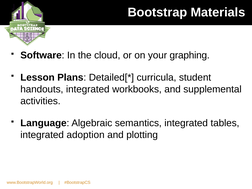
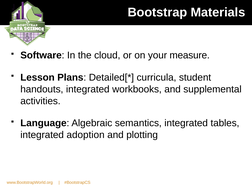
graphing: graphing -> measure (190, 55)
